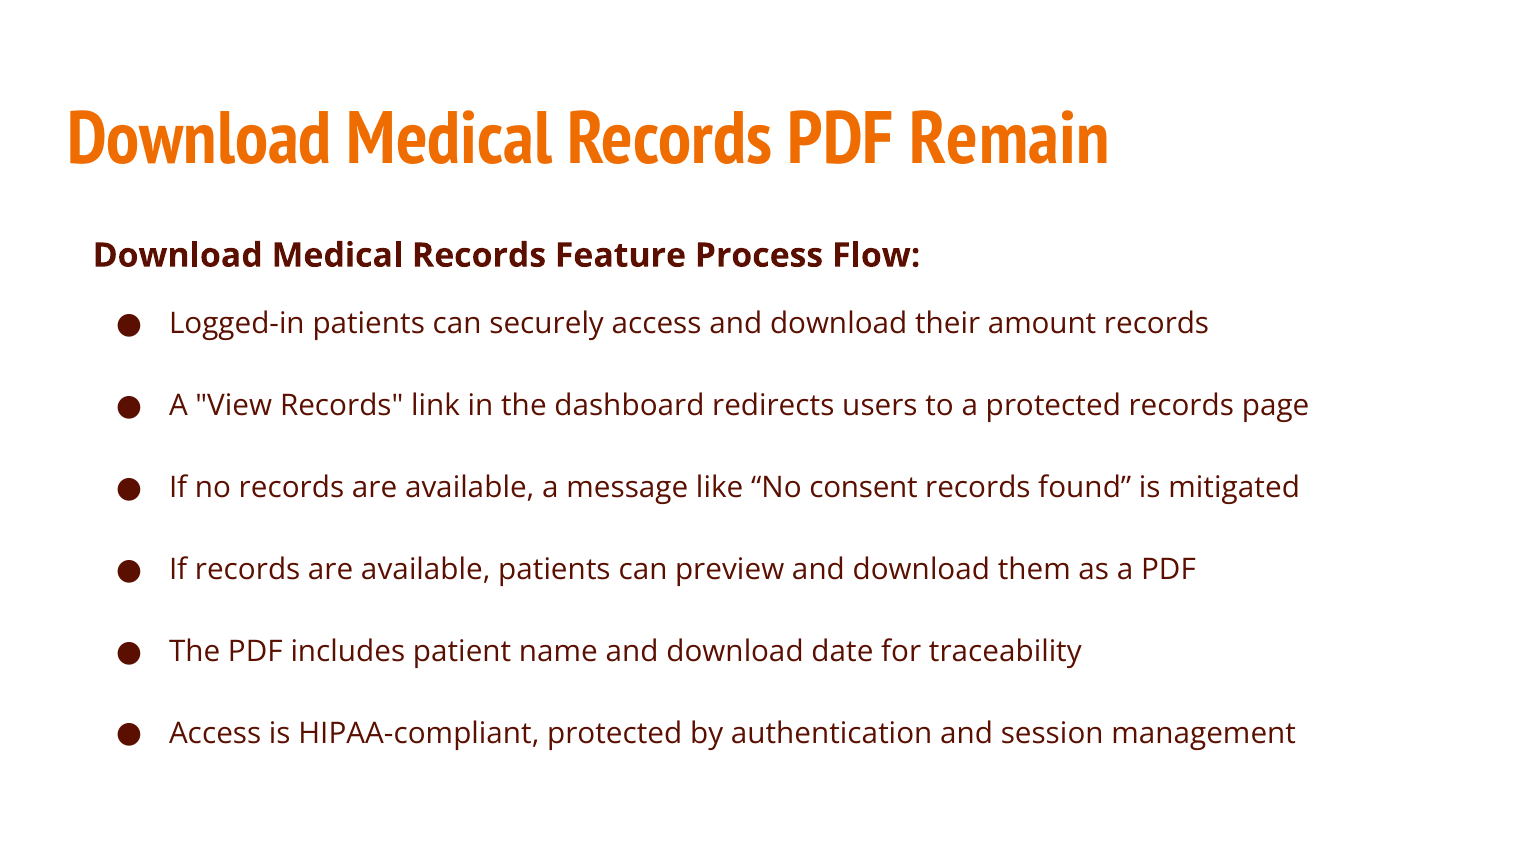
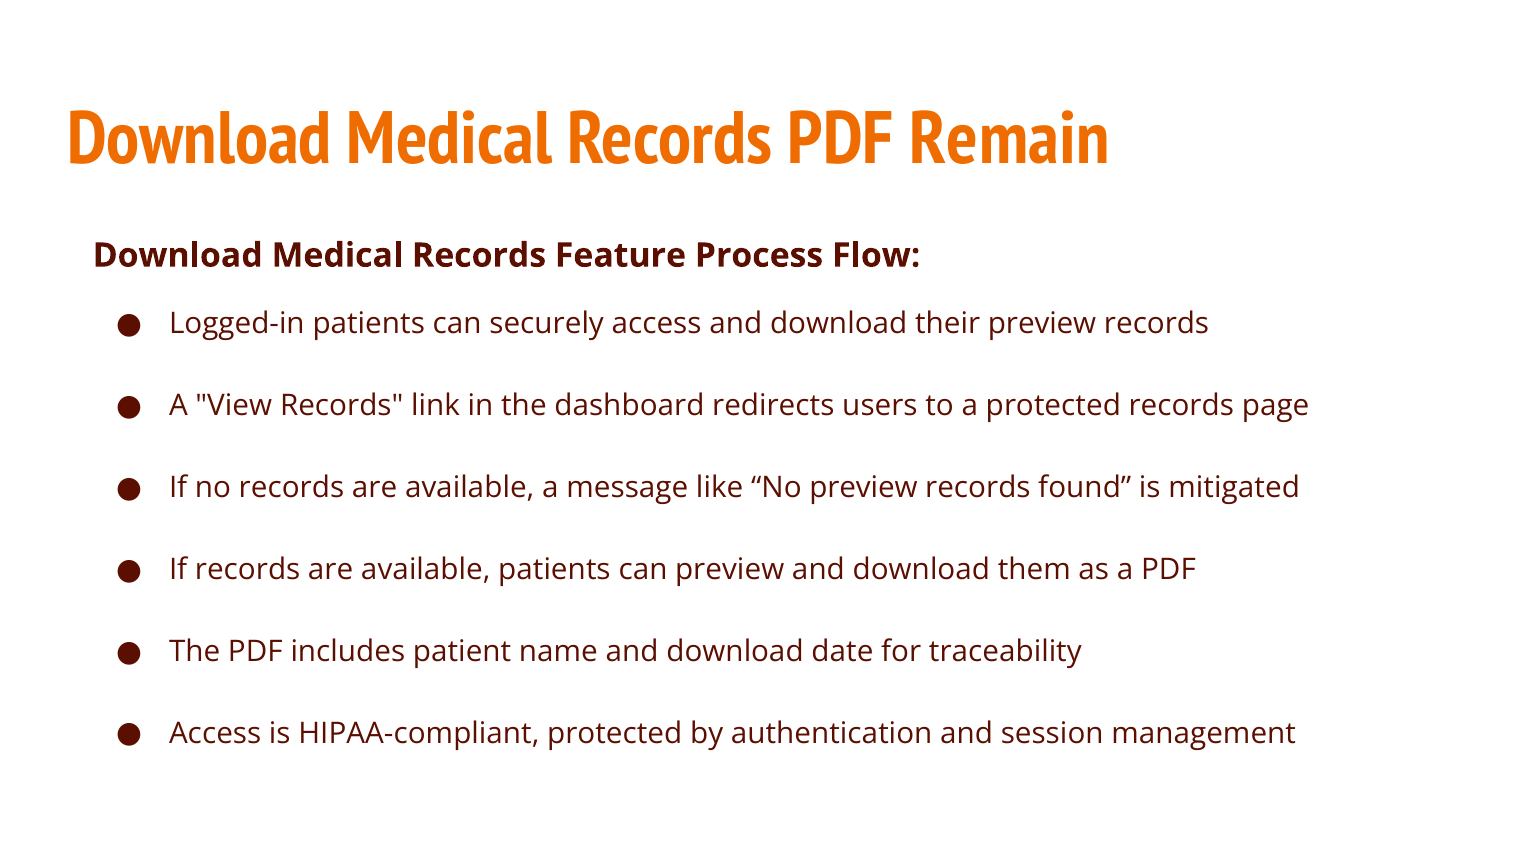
their amount: amount -> preview (1042, 324)
No consent: consent -> preview (863, 488)
